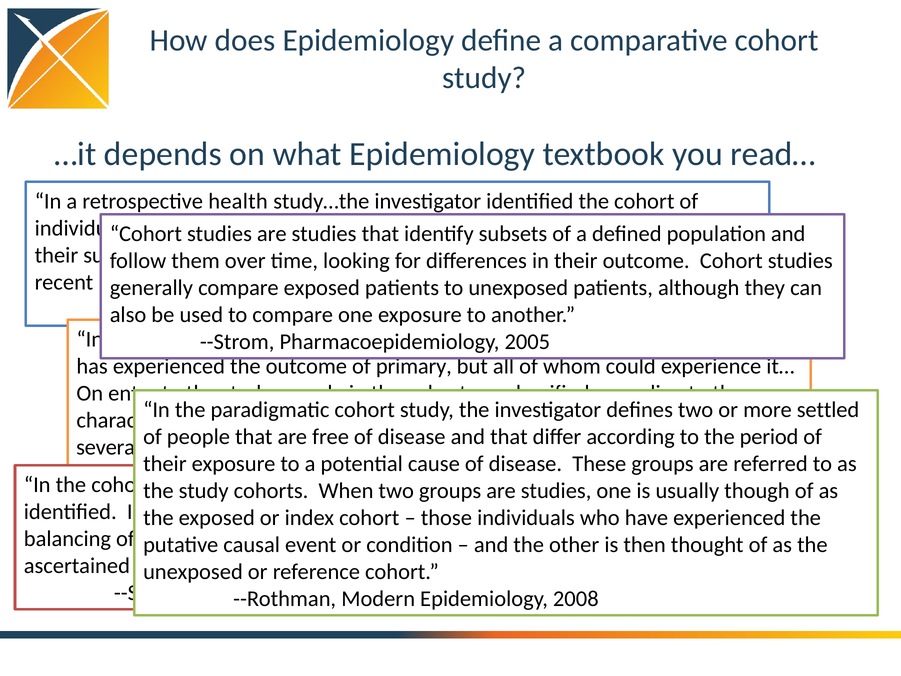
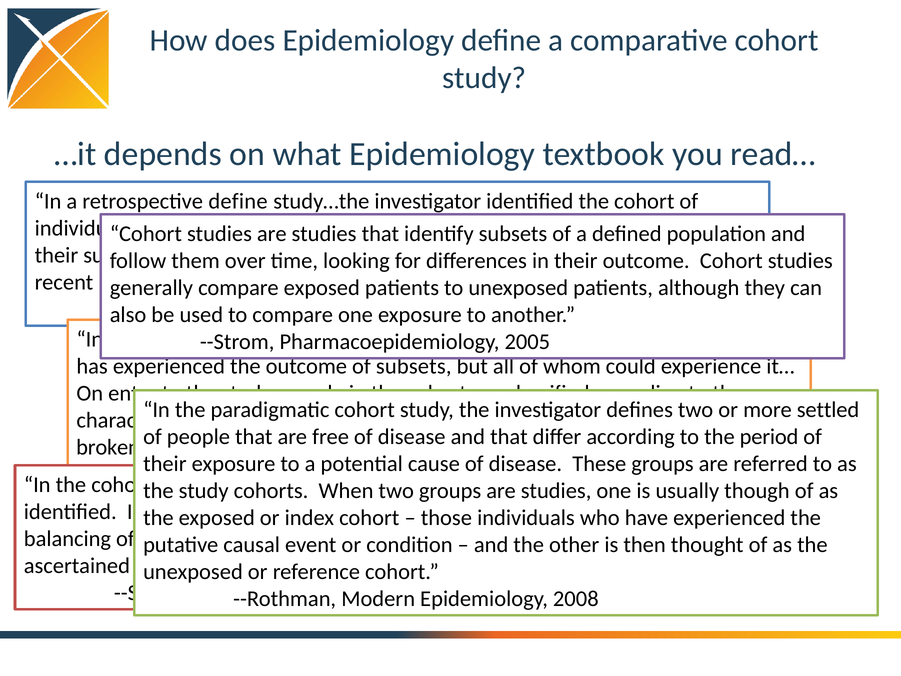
retrospective health: health -> define (238, 201)
of primary: primary -> subsets (414, 366)
several: several -> broken (108, 447)
